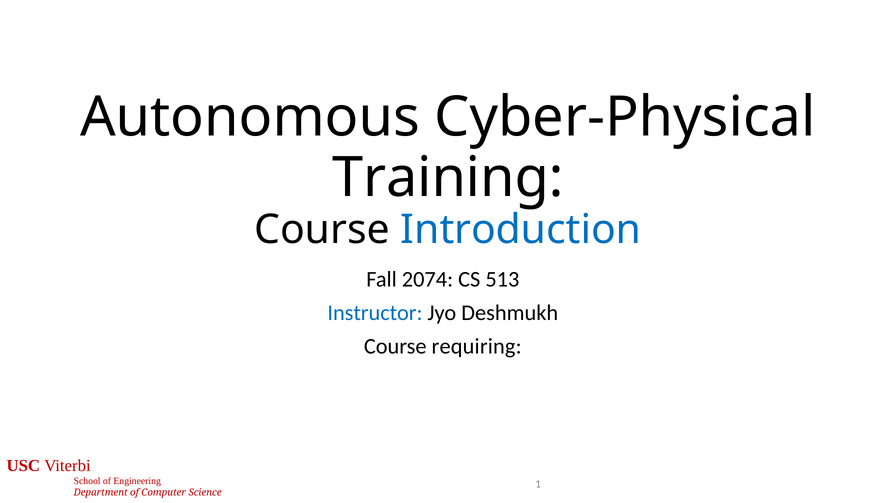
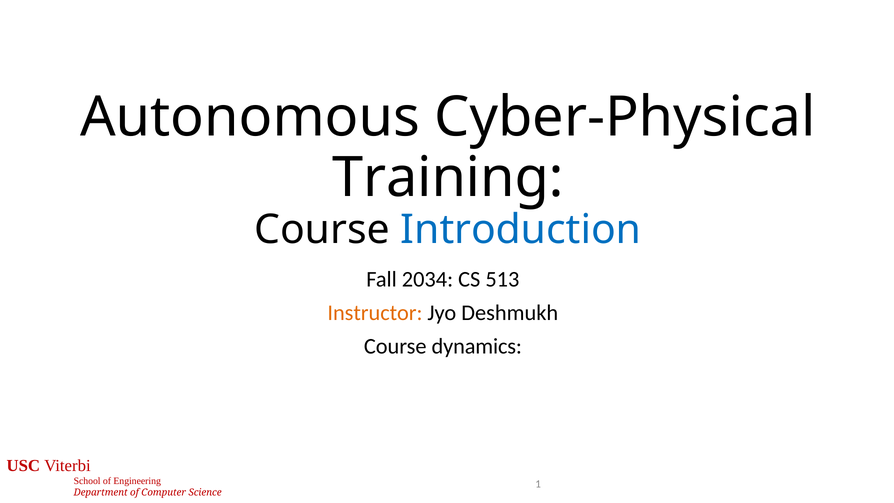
2074: 2074 -> 2034 (427, 279)
Instructor colour: blue -> orange (375, 313)
requiring: requiring -> dynamics (477, 346)
